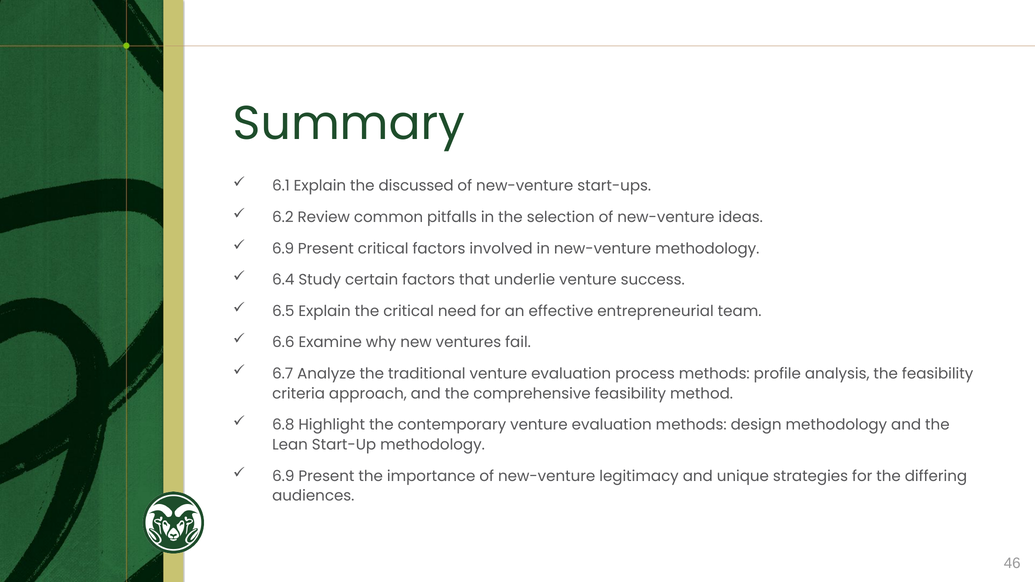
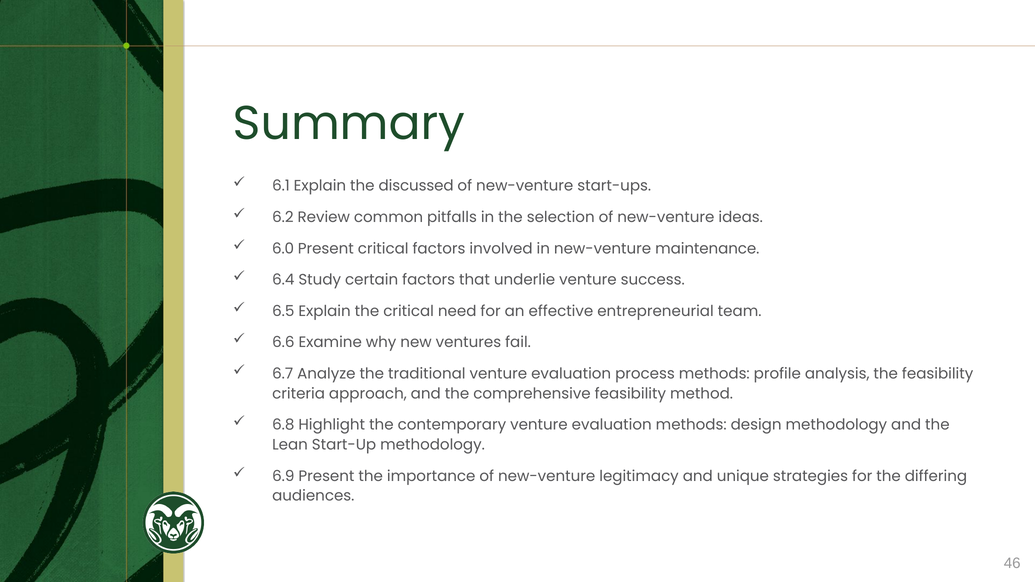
6.9: 6.9 -> 6.0 (283, 249)
new-venture methodology: methodology -> maintenance (707, 249)
